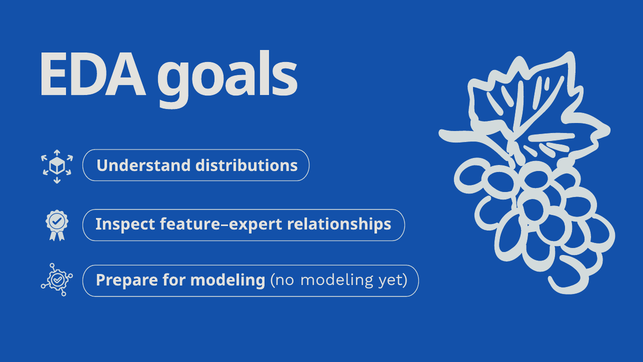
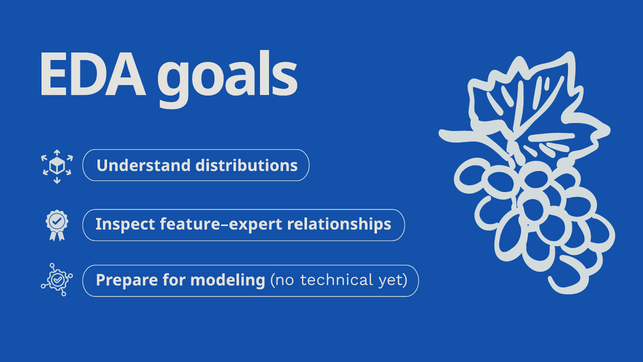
no modeling: modeling -> technical (337, 280)
